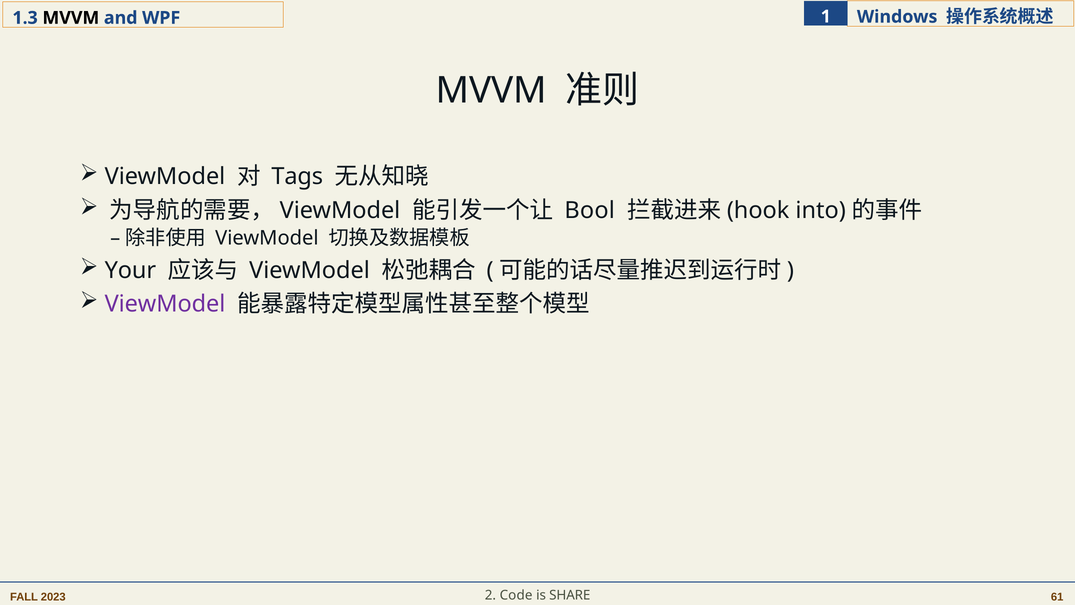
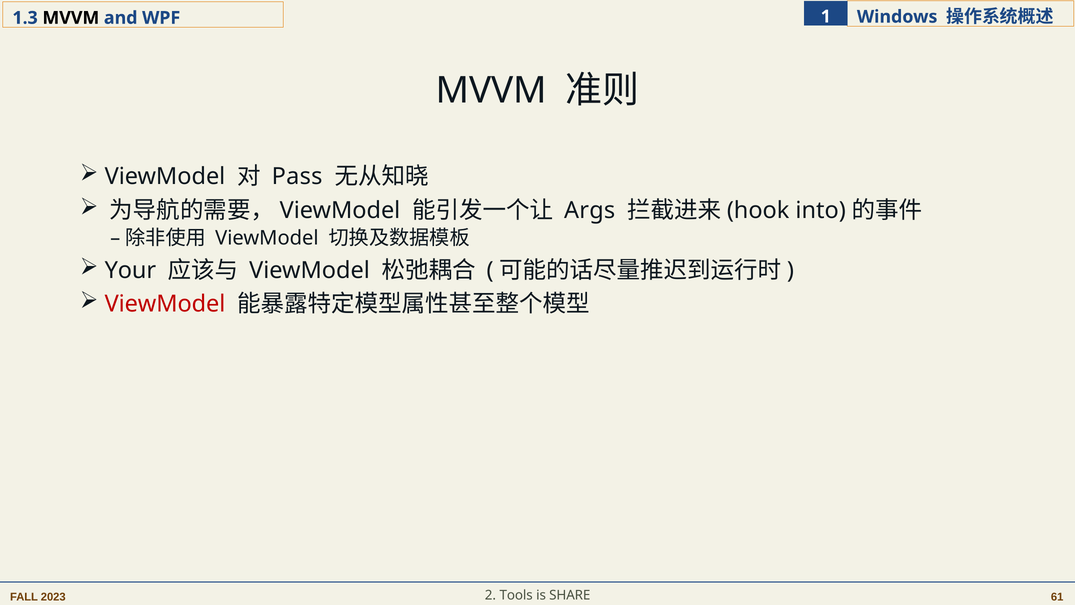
Tags: Tags -> Pass (297, 177)
Bool: Bool -> Args (590, 210)
ViewModel colour: purple -> red (165, 304)
Code: Code -> Tools (516, 595)
